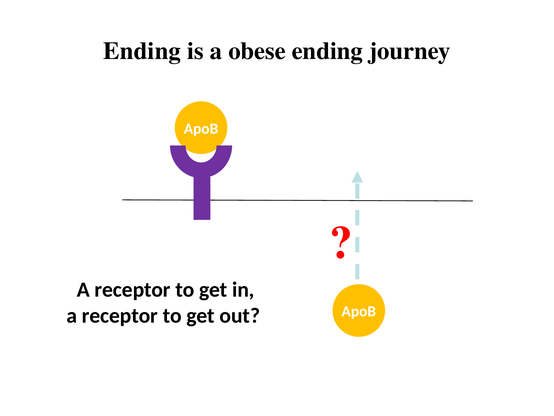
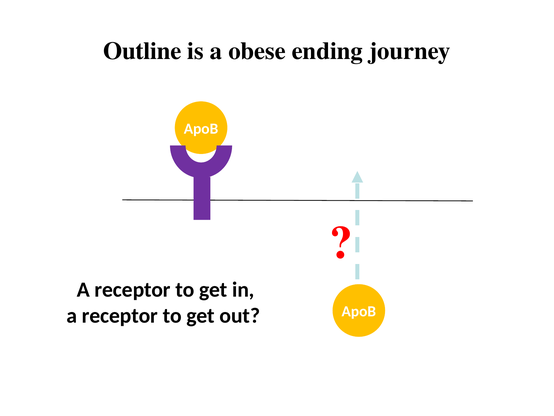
Ending: Ending -> Outline (142, 51)
